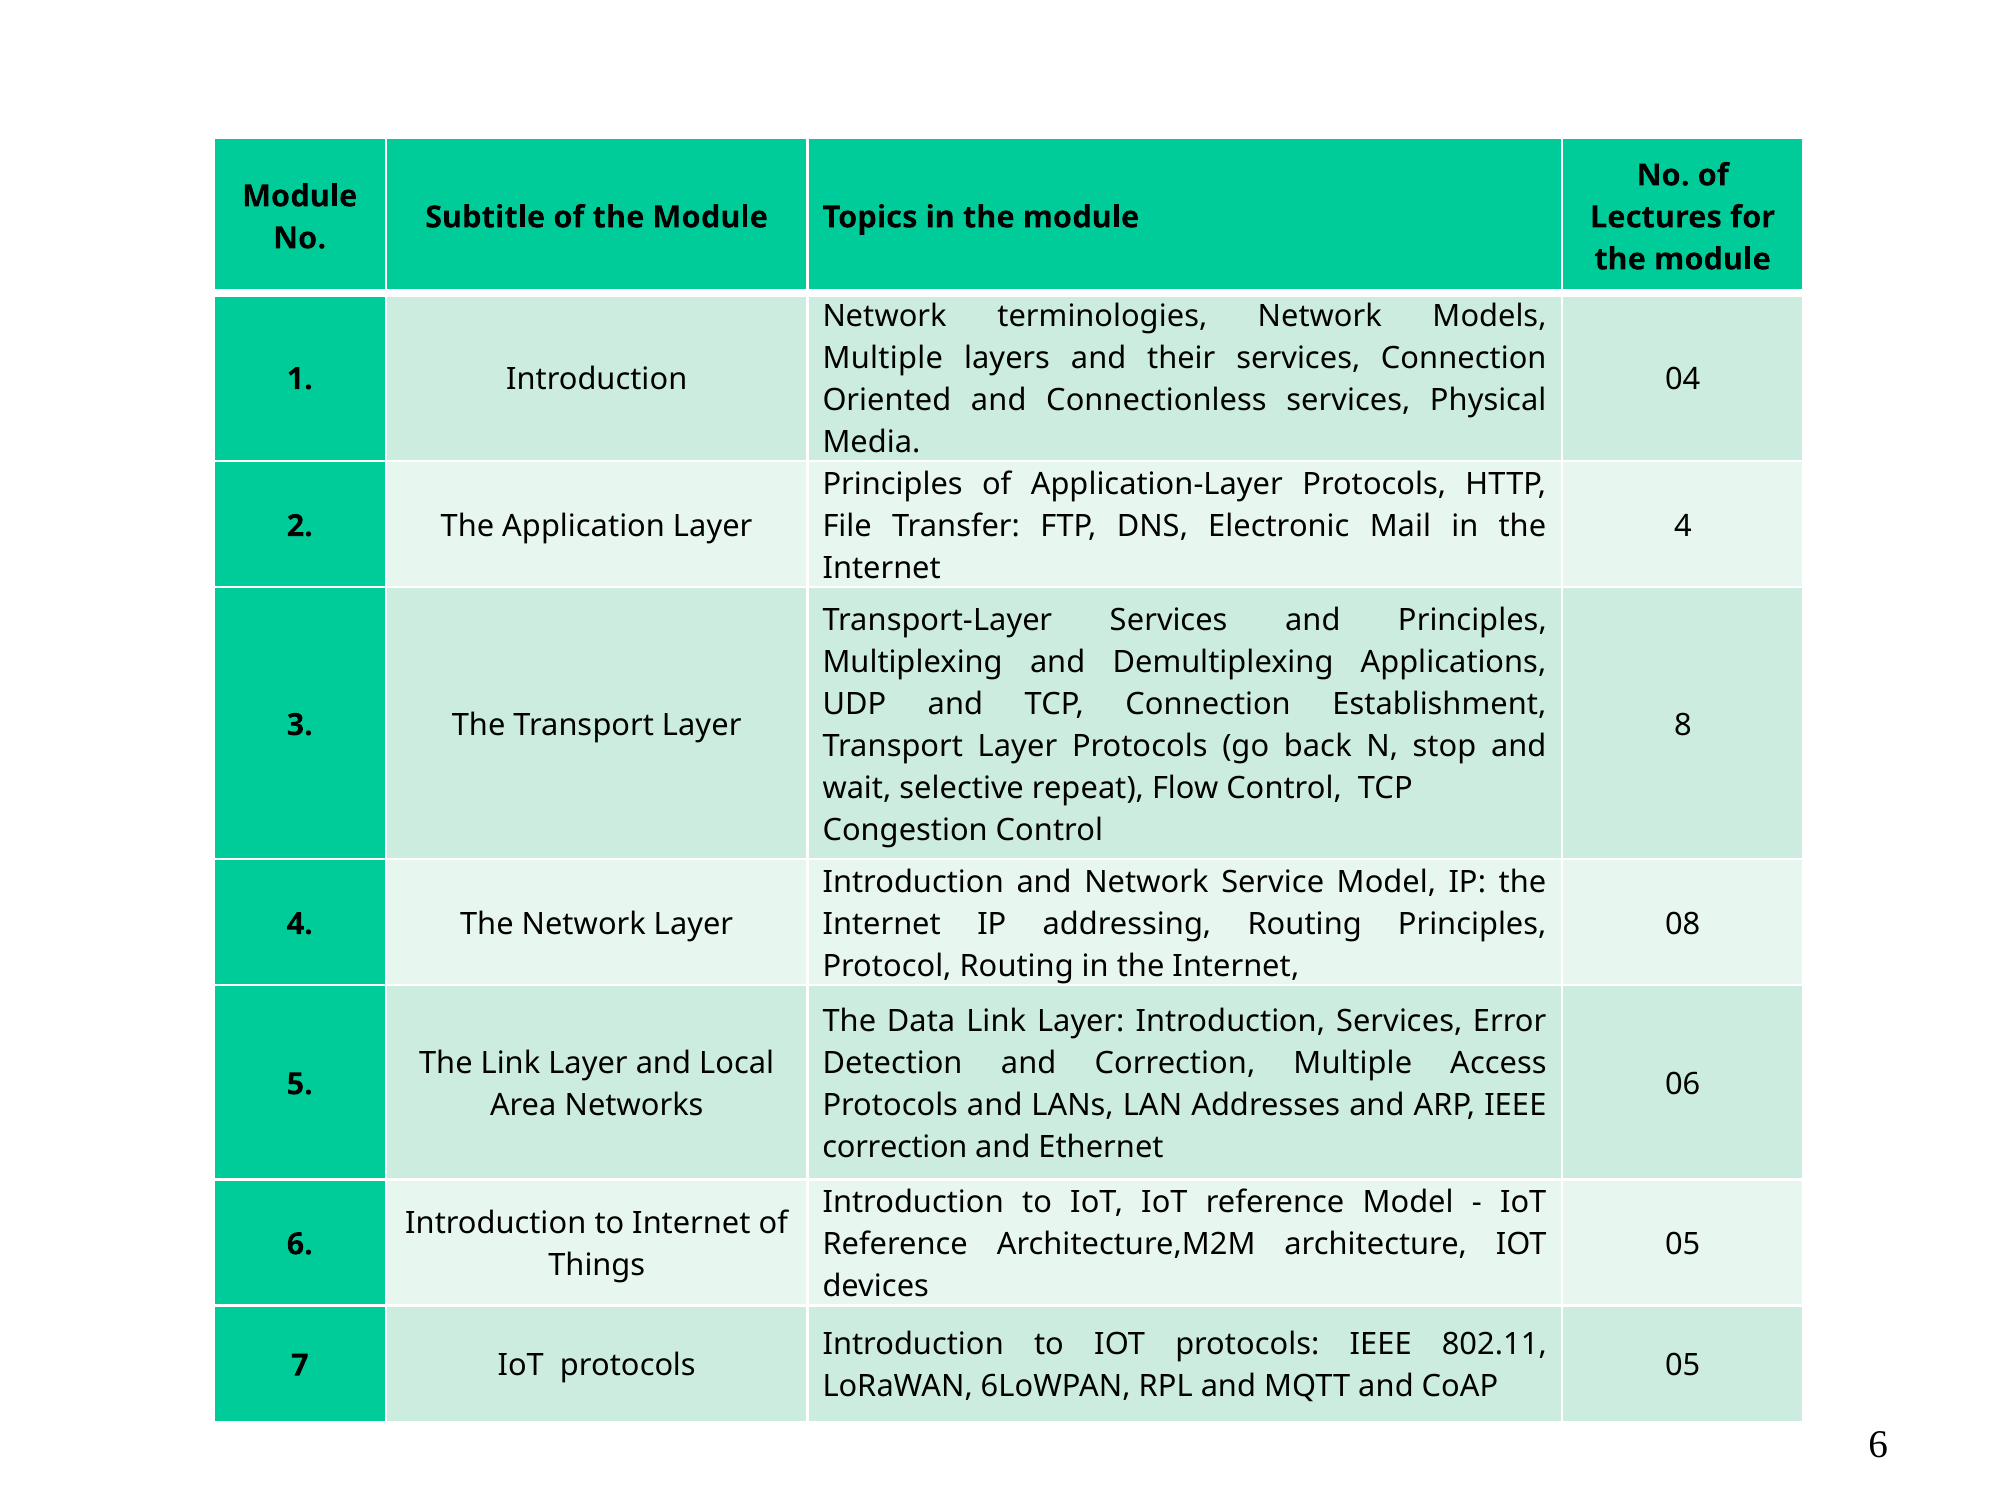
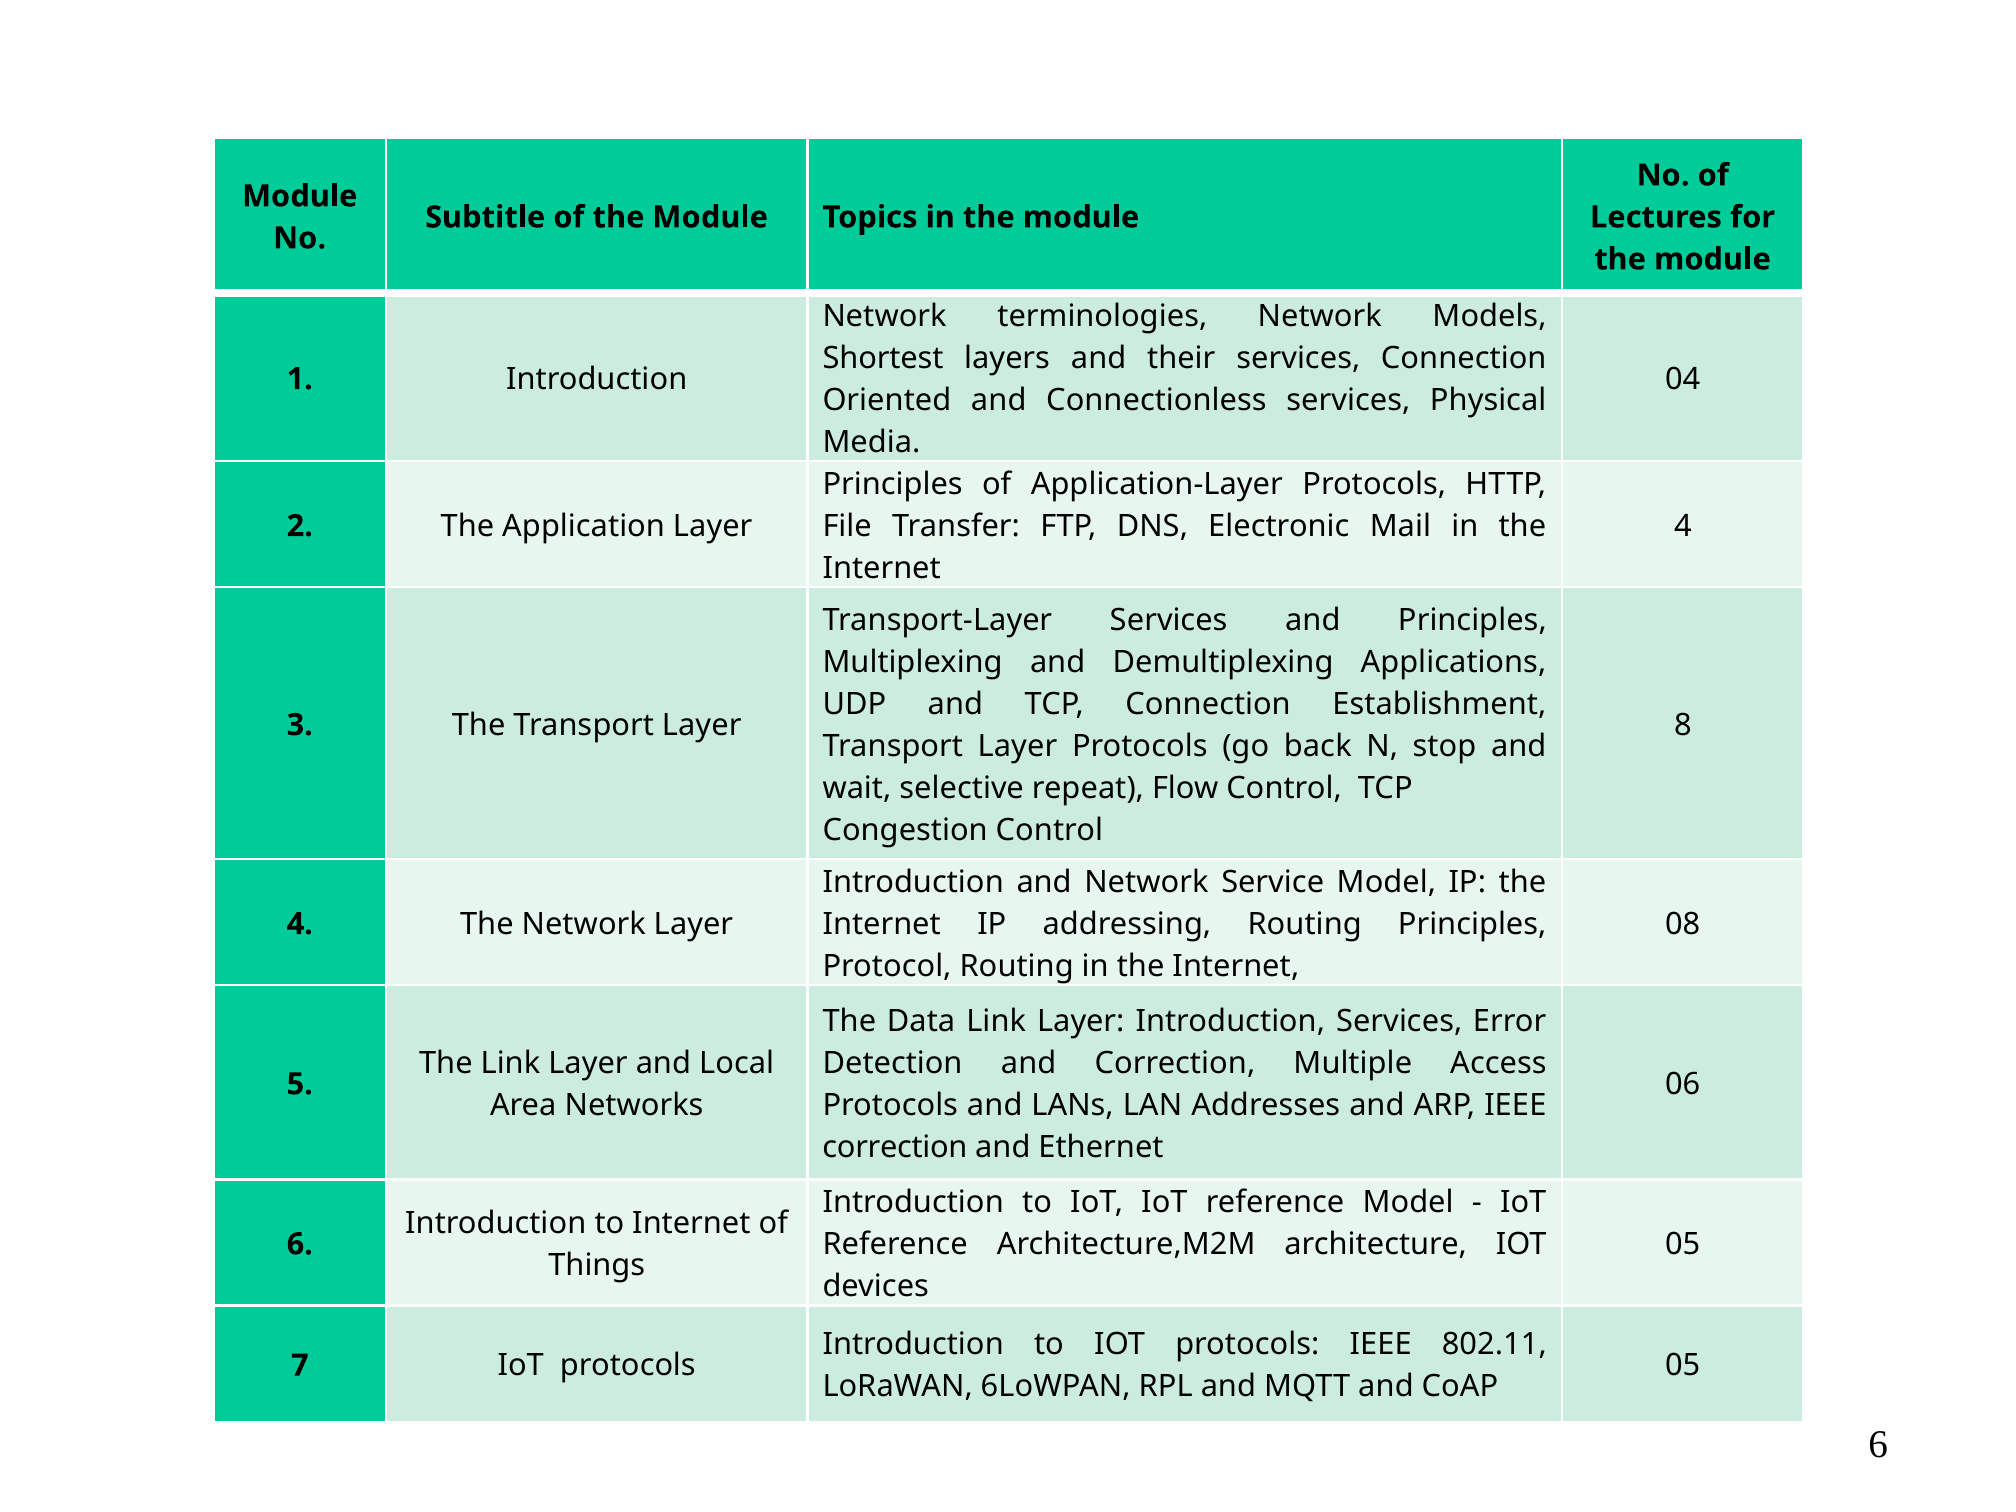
Multiple: Multiple -> Shortest (883, 358)
